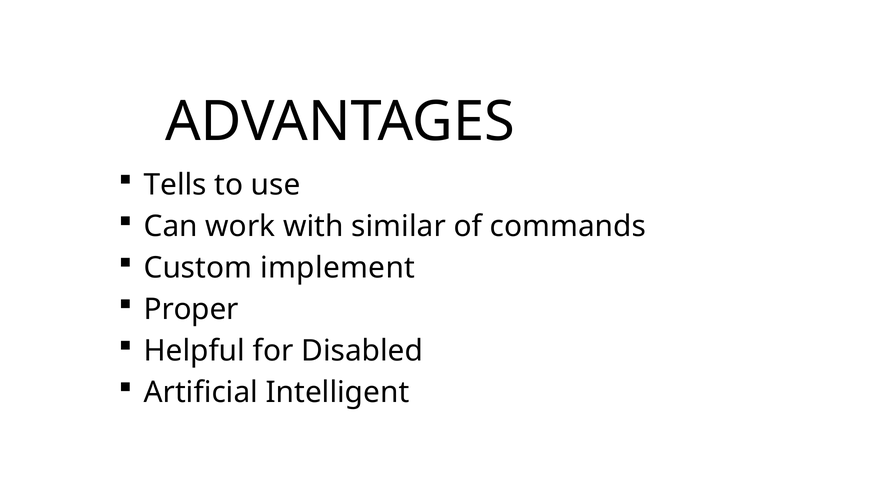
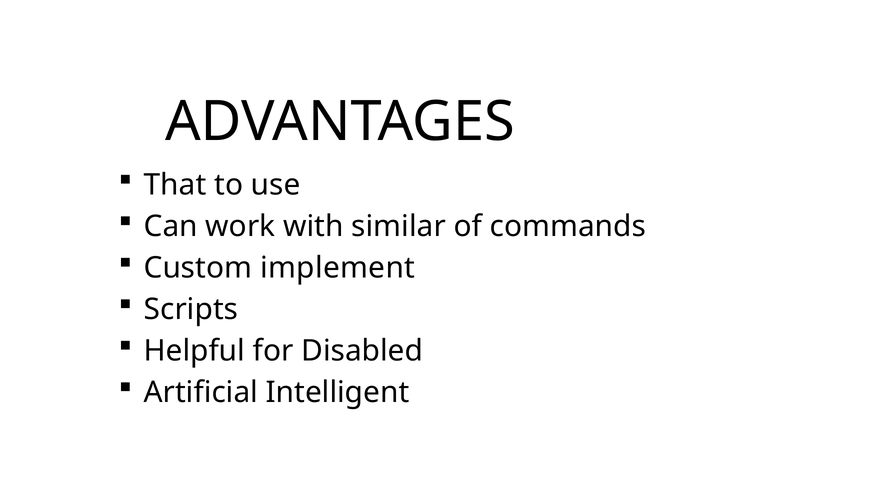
Tells: Tells -> That (175, 185)
Proper: Proper -> Scripts (191, 310)
